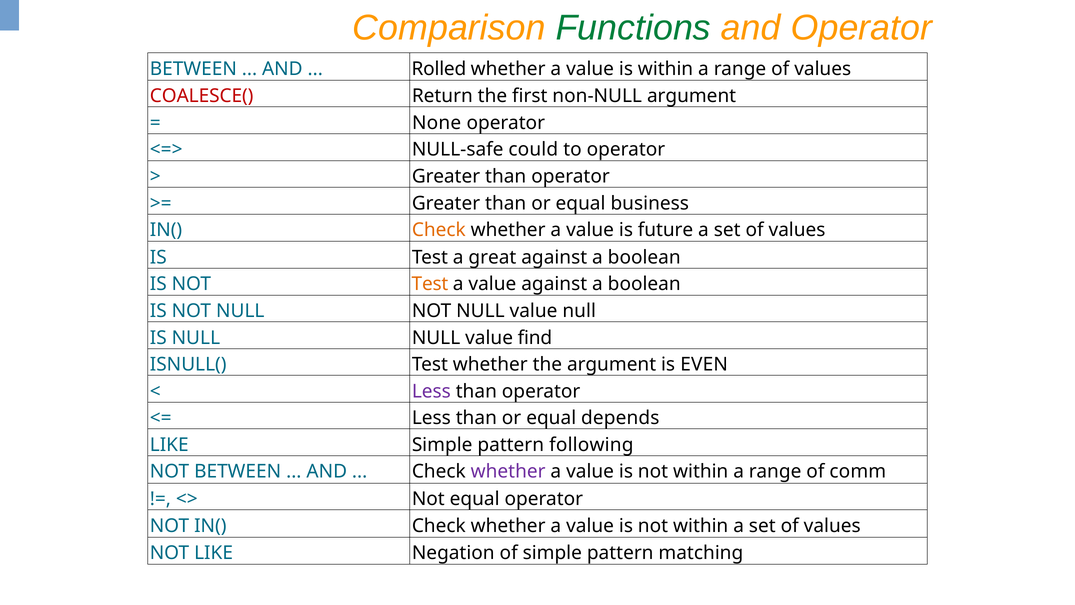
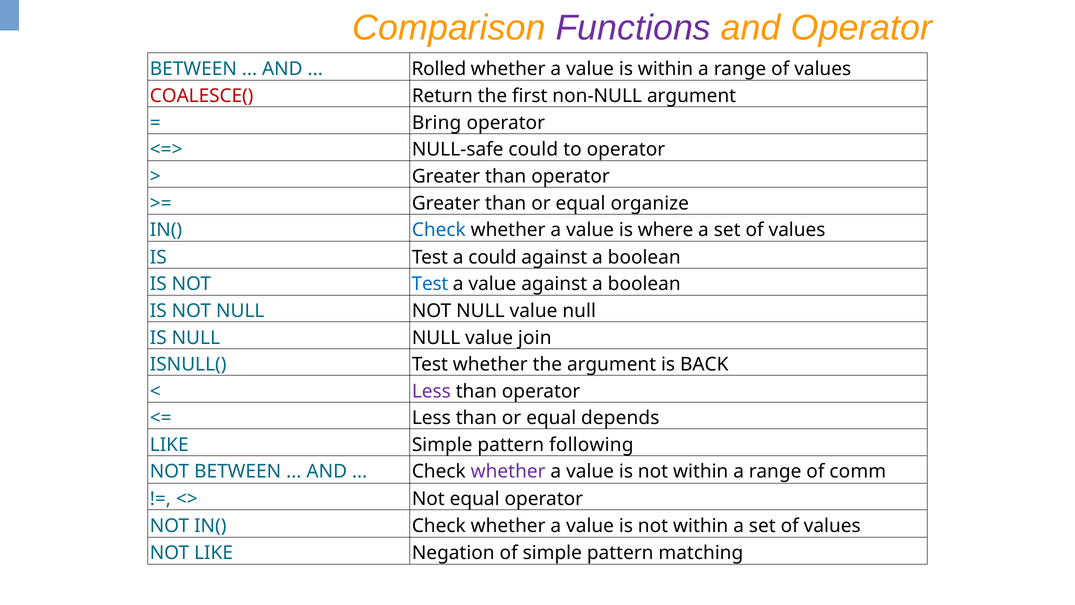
Functions colour: green -> purple (633, 28)
None: None -> Bring (437, 123)
business: business -> organize (650, 203)
Check colour: orange -> blue (439, 230)
future: future -> where (666, 230)
a great: great -> could (492, 257)
Test colour: orange -> blue (430, 284)
find: find -> join (535, 338)
EVEN: EVEN -> BACK (704, 364)
